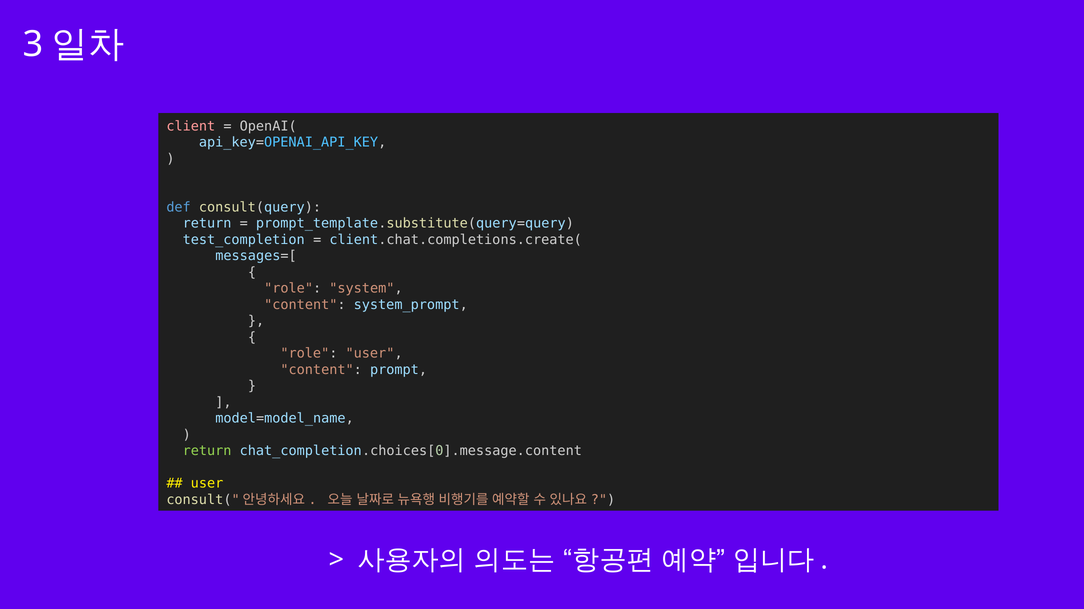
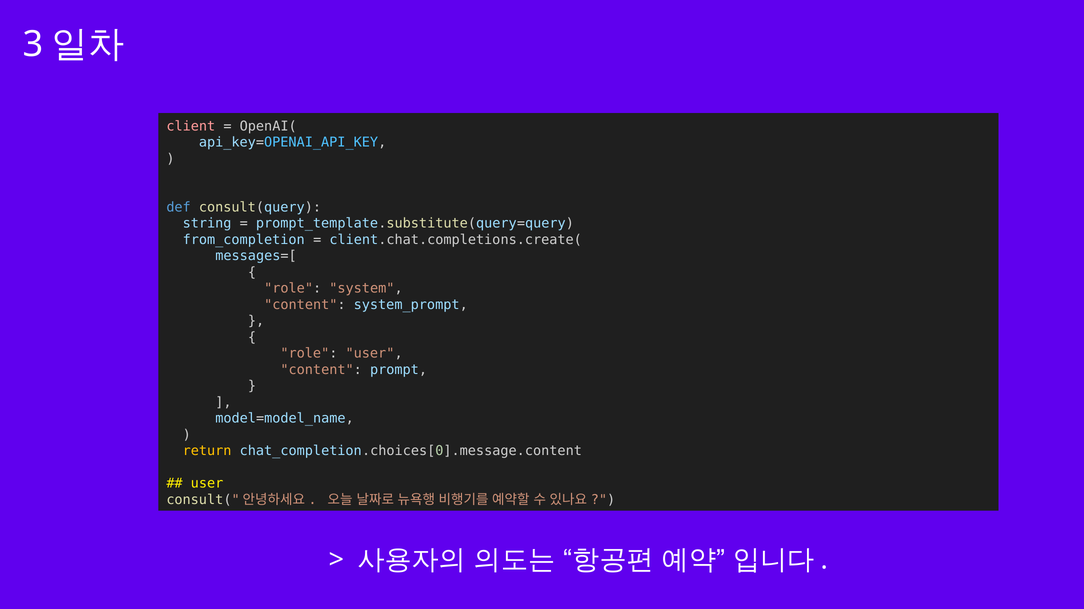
return: return -> string (207, 224)
test_completion: test_completion -> from_completion (244, 240)
return colour: light green -> yellow (207, 451)
